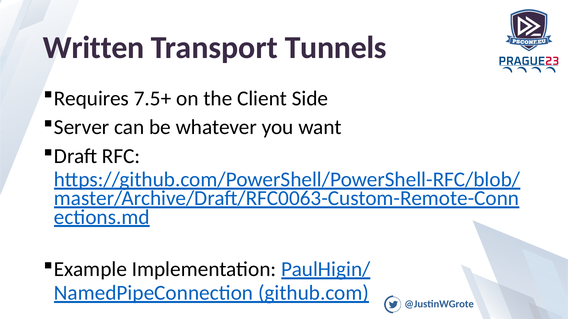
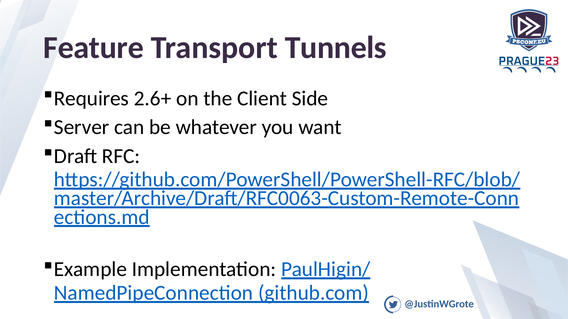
Written: Written -> Feature (94, 48)
7.5+: 7.5+ -> 2.6+ (153, 99)
